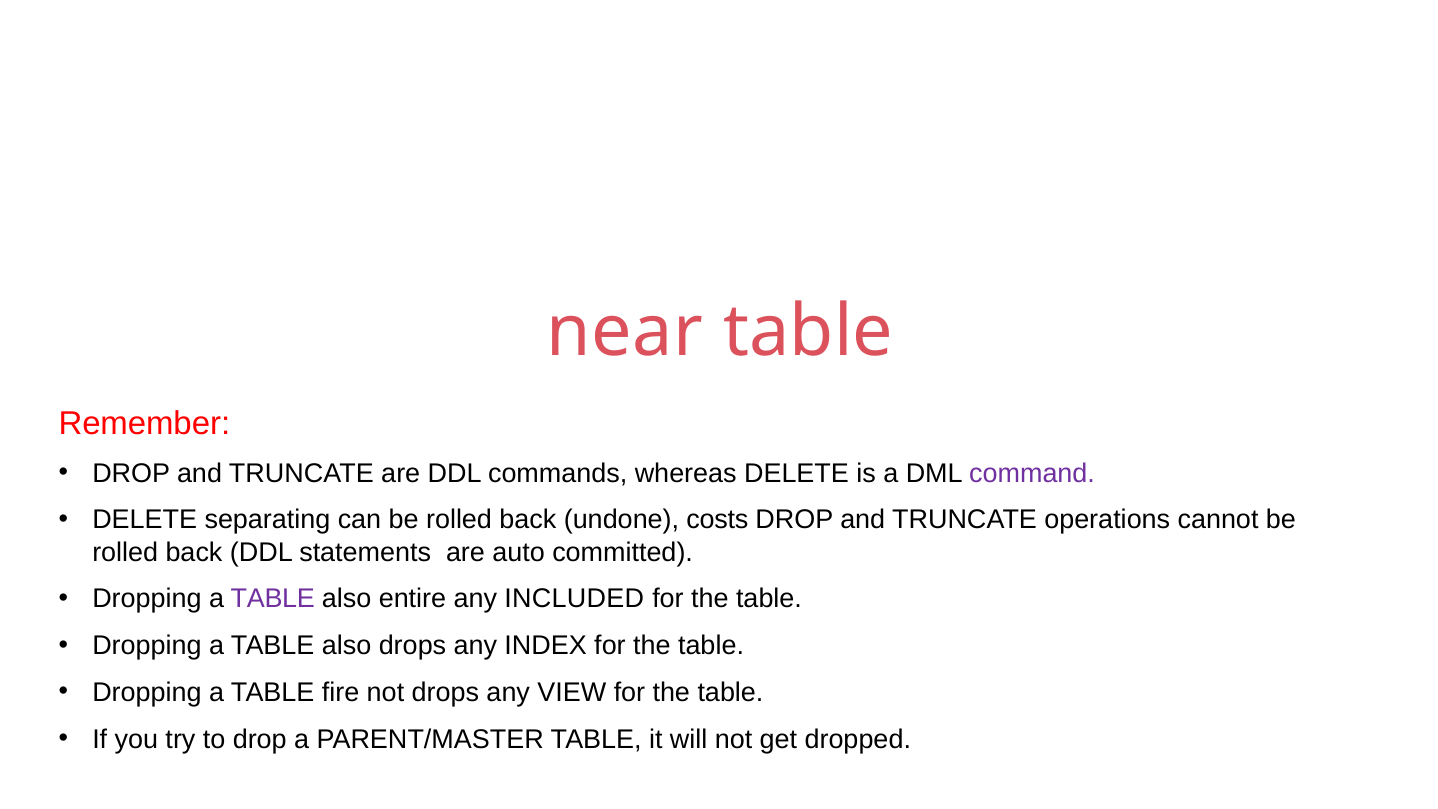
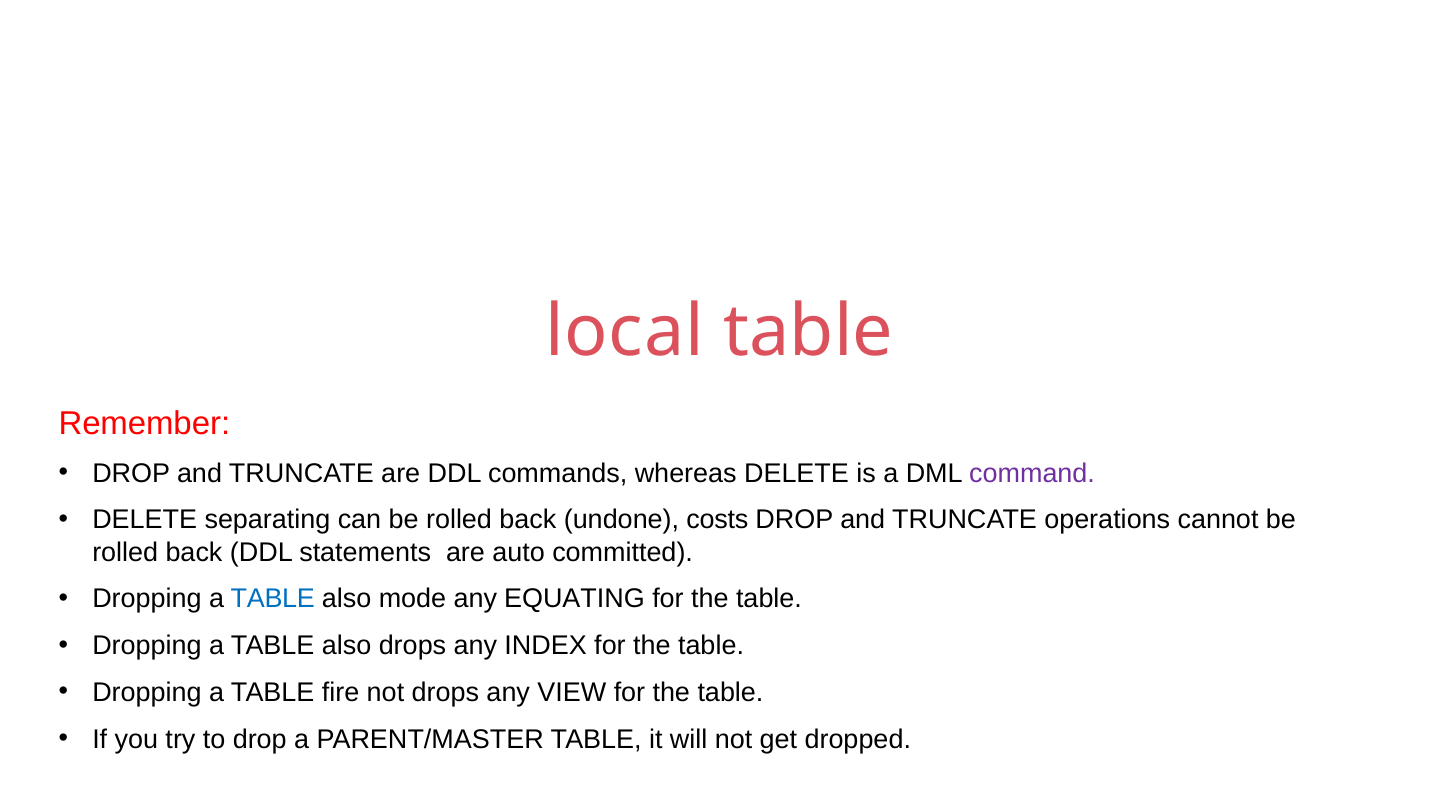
near: near -> local (625, 332)
TABLE colour: purple -> blue (273, 599)
entire: entire -> mode (412, 599)
INCLUDED: INCLUDED -> EQUATING (574, 599)
